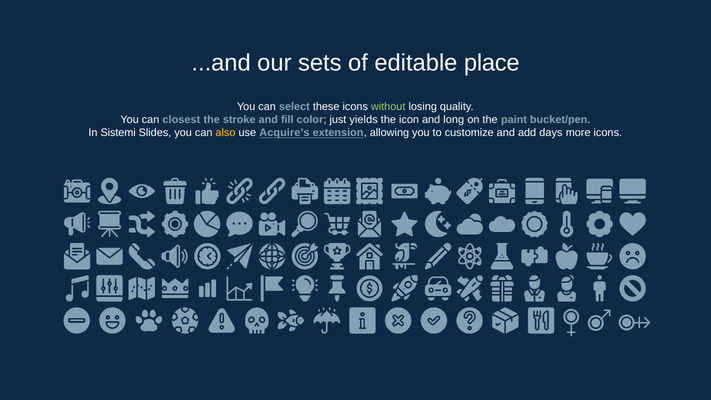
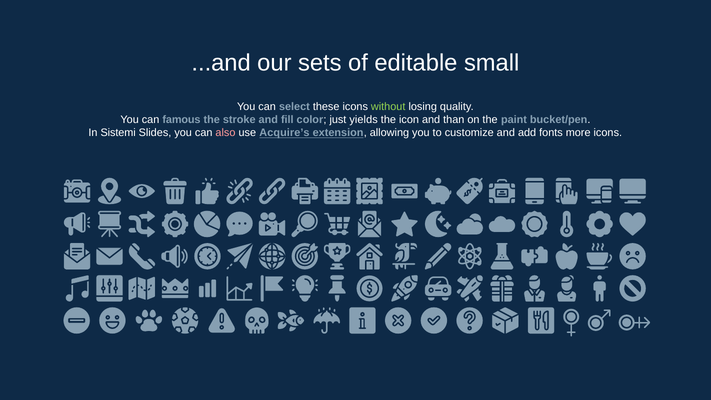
place: place -> small (492, 63)
closest: closest -> famous (181, 120)
long: long -> than (454, 120)
also colour: yellow -> pink (225, 133)
days: days -> fonts (551, 133)
